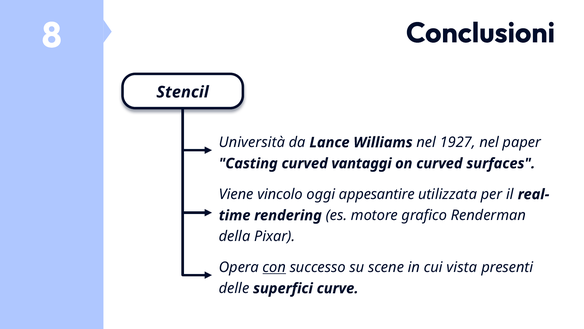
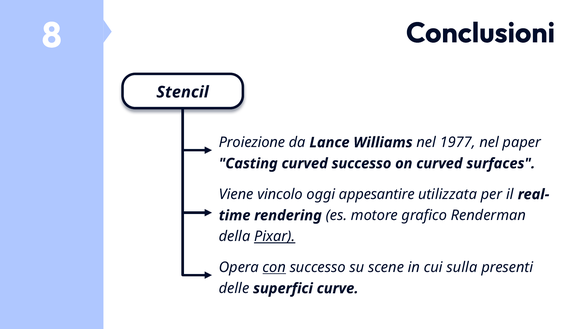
Università: Università -> Proiezione (252, 142)
1927: 1927 -> 1977 (458, 142)
curved vantaggi: vantaggi -> successo (362, 163)
Pixar underline: none -> present (275, 236)
vista: vista -> sulla (462, 267)
